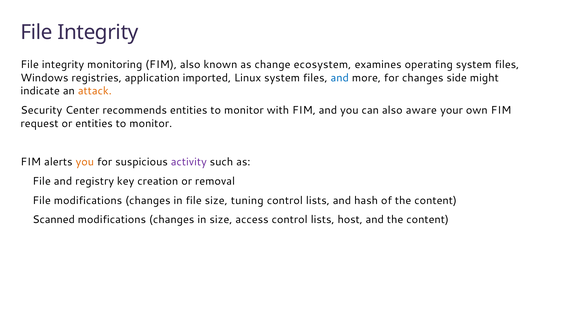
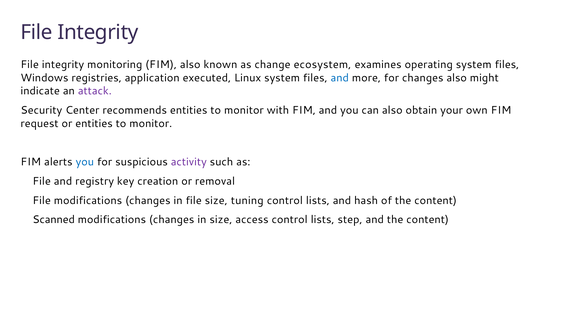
imported: imported -> executed (207, 78)
changes side: side -> also (457, 78)
attack colour: orange -> purple (95, 91)
aware: aware -> obtain (421, 110)
you colour: orange -> blue (85, 162)
host: host -> step (350, 220)
